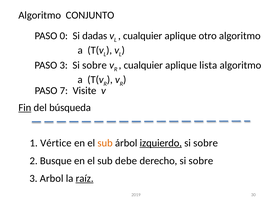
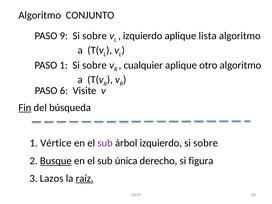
0: 0 -> 9 (64, 36)
dadas: dadas -> sobre (95, 36)
cualquier: cualquier -> izquierdo (143, 36)
otro: otro -> lista (208, 36)
PASO 3: 3 -> 1 (64, 65)
lista: lista -> otro (208, 65)
7: 7 -> 6 (64, 91)
sub colour: orange -> purple (105, 143)
izquierdo underline: present -> none (161, 143)
Busque underline: none -> present (56, 161)
debe: debe -> única (126, 161)
derecho si sobre: sobre -> figura (201, 161)
Arbol: Arbol -> Lazos (52, 178)
